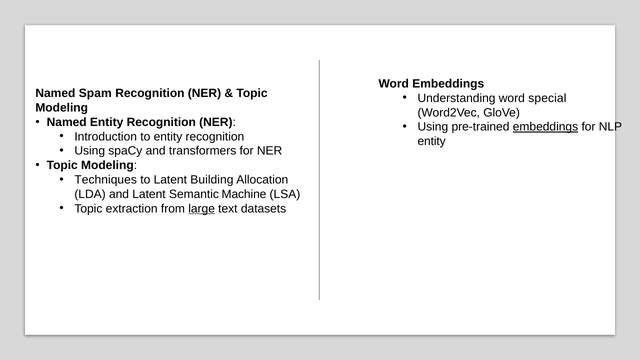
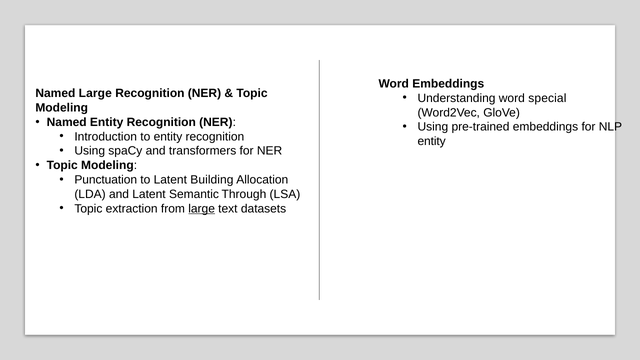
Named Spam: Spam -> Large (95, 93)
embeddings underline: present -> none (545, 127)
Techniques: Techniques -> Punctuation (106, 180)
Machine: Machine -> Through (244, 194)
